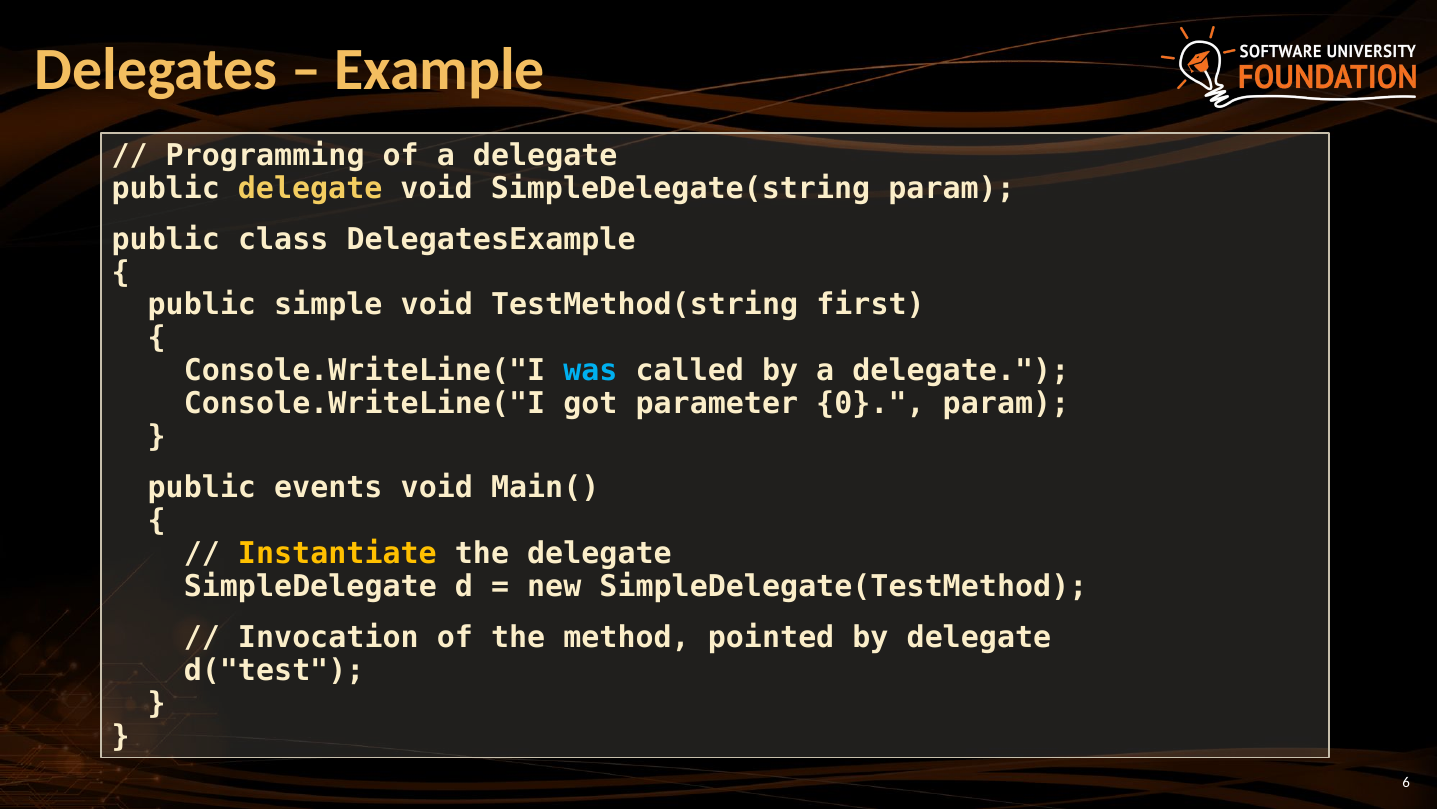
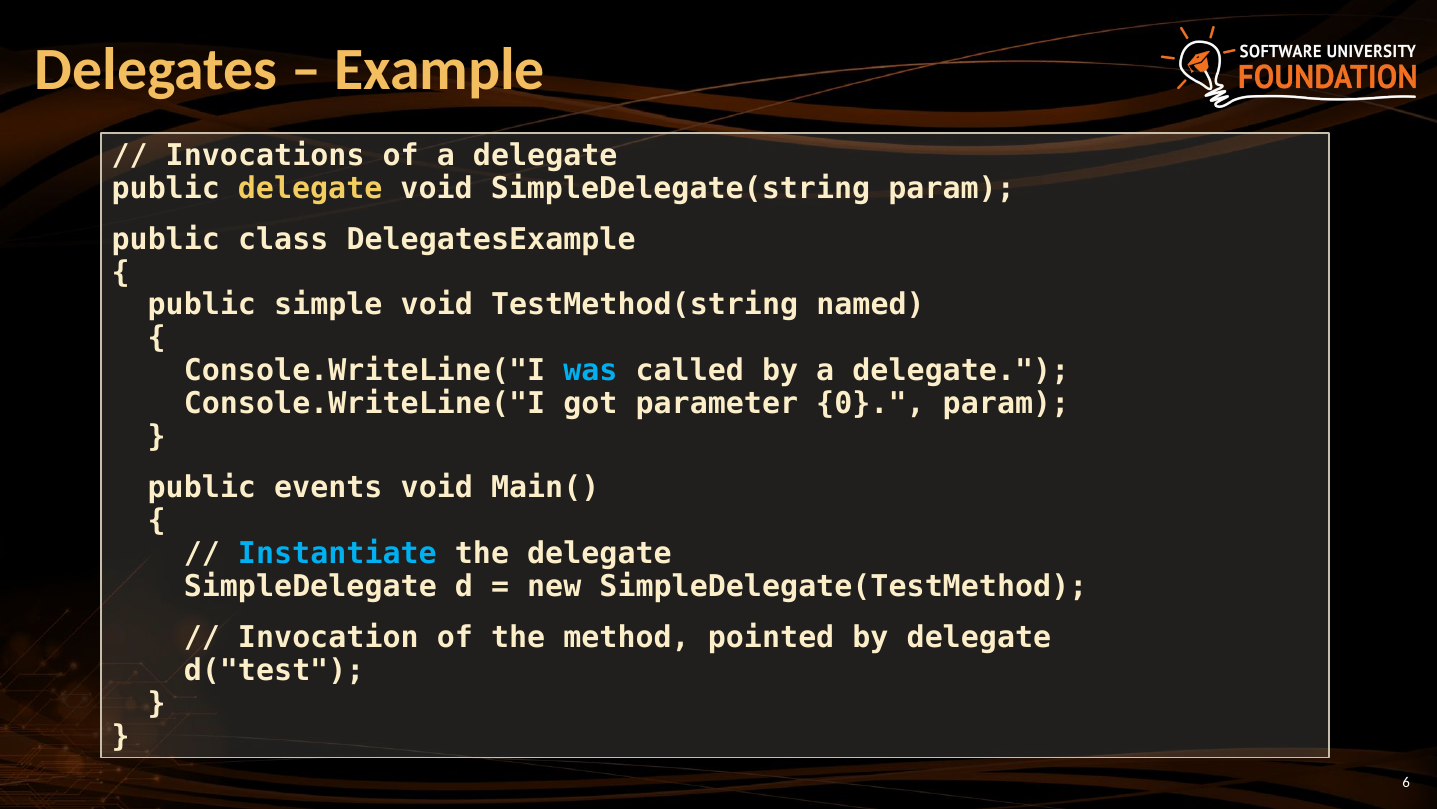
Programming: Programming -> Invocations (265, 155)
first: first -> named (871, 305)
Instantiate colour: yellow -> light blue (337, 553)
